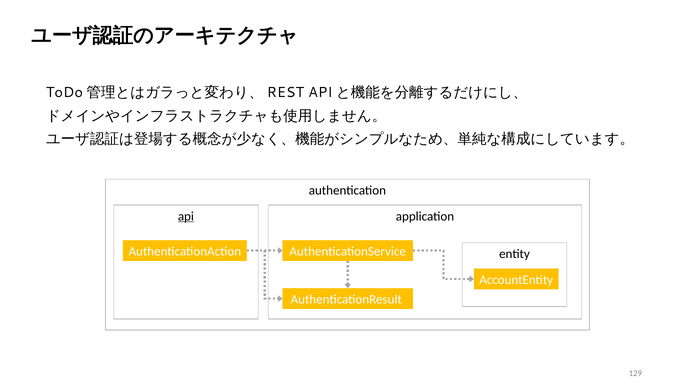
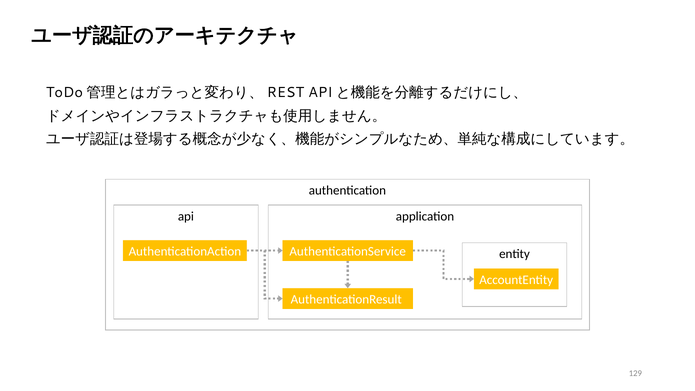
api underline: present -> none (186, 216)
